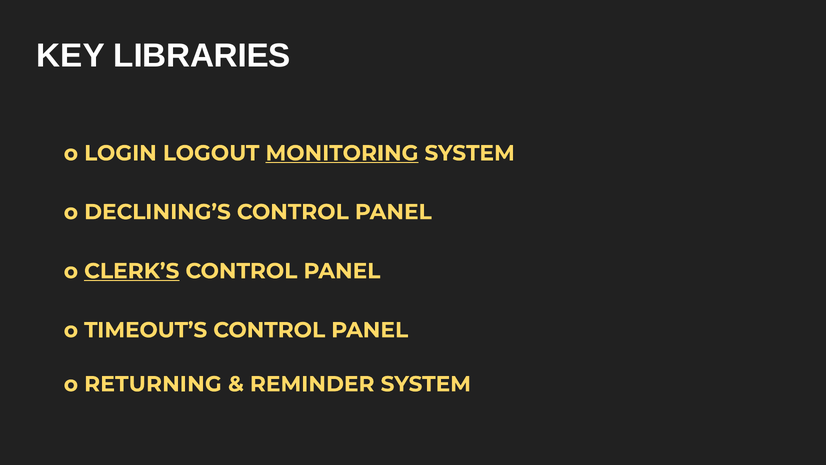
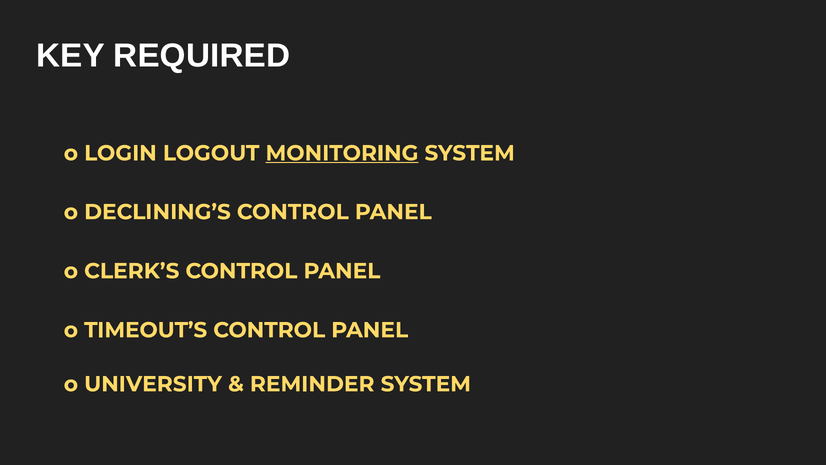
LIBRARIES: LIBRARIES -> REQUIRED (202, 56)
CLERK’S underline: present -> none (132, 271)
RETURNING: RETURNING -> UNIVERSITY (153, 384)
